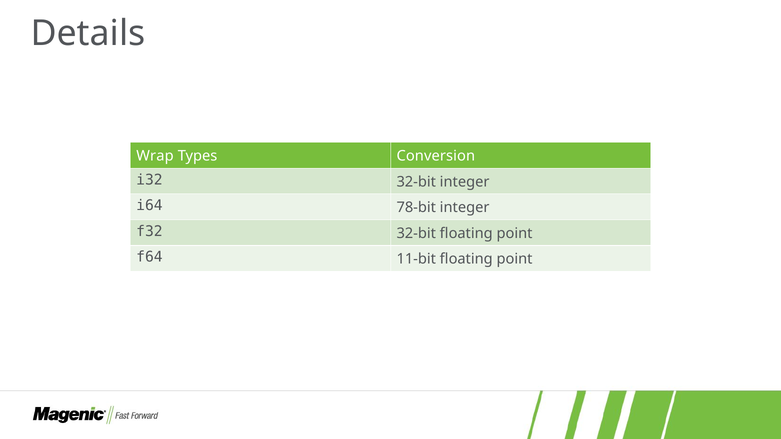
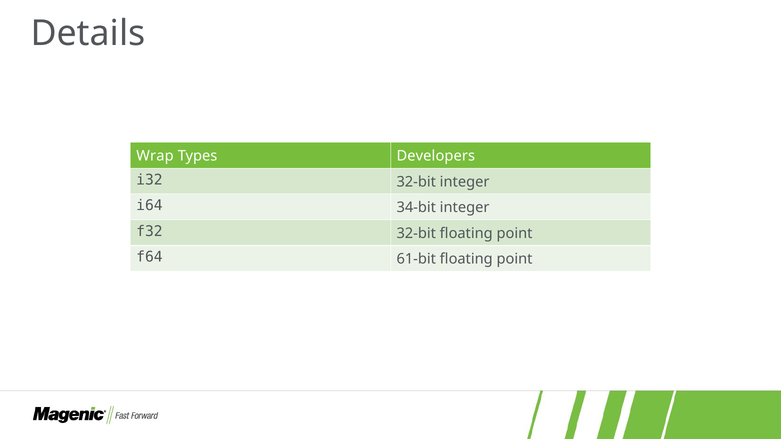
Conversion: Conversion -> Developers (436, 156)
78-bit: 78-bit -> 34-bit (416, 208)
11-bit: 11-bit -> 61-bit (416, 259)
